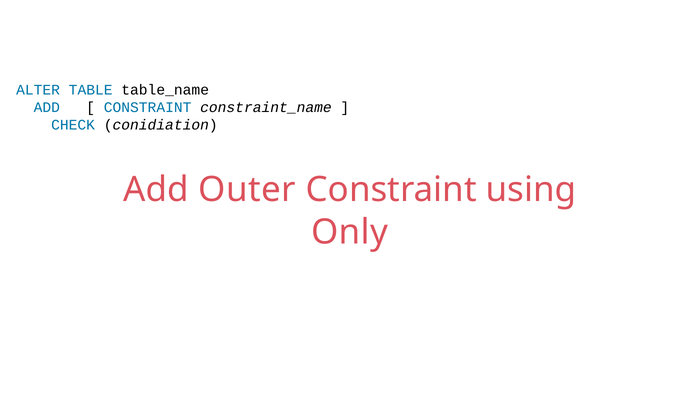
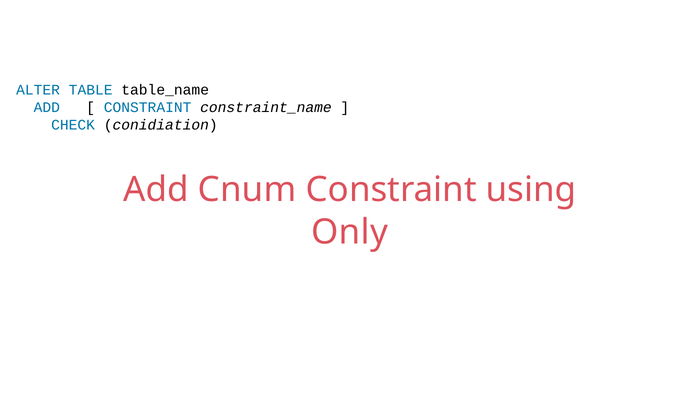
Outer: Outer -> Cnum (247, 190)
